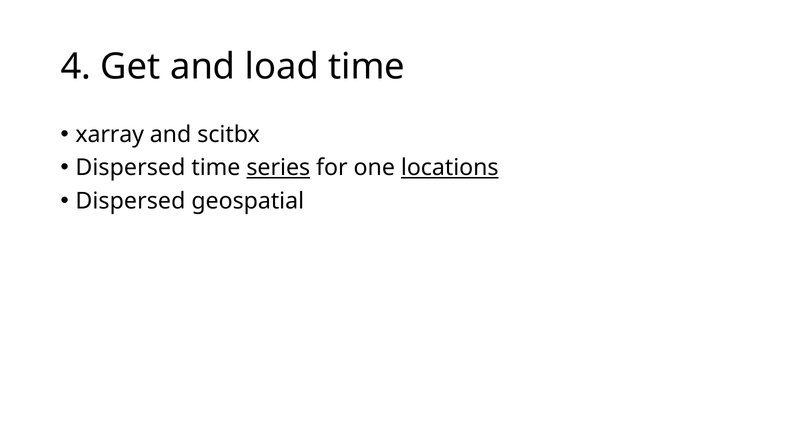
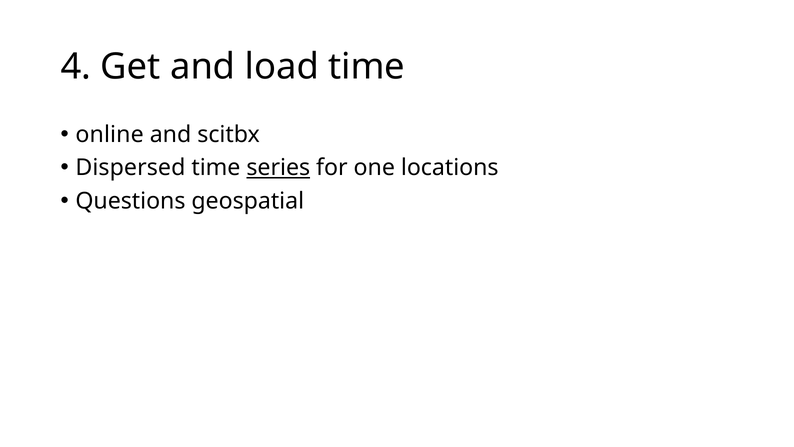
xarray: xarray -> online (110, 134)
locations underline: present -> none (450, 168)
Dispersed: Dispersed -> Questions (130, 201)
